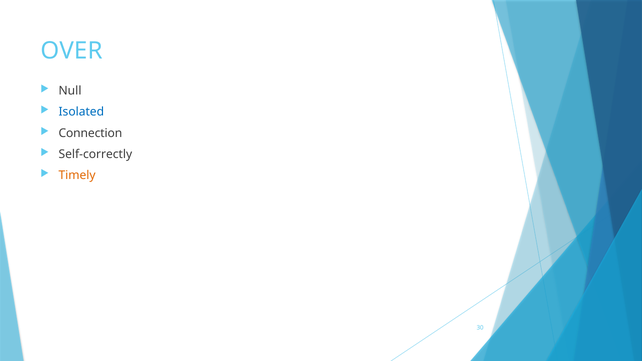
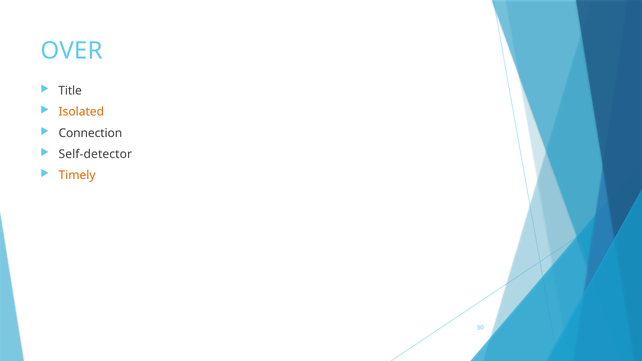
Null: Null -> Title (70, 91)
Isolated colour: blue -> orange (81, 112)
Self-correctly: Self-correctly -> Self-detector (95, 154)
